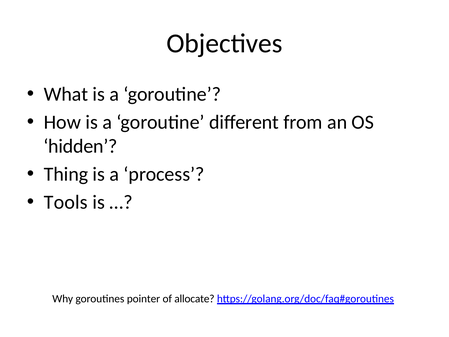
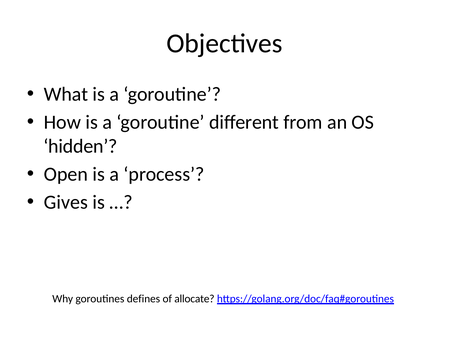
Thing: Thing -> Open (66, 174)
Tools: Tools -> Gives (66, 202)
pointer: pointer -> defines (143, 299)
